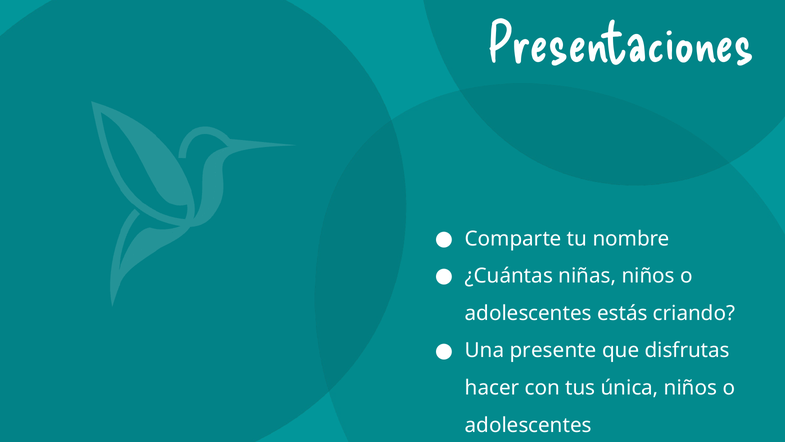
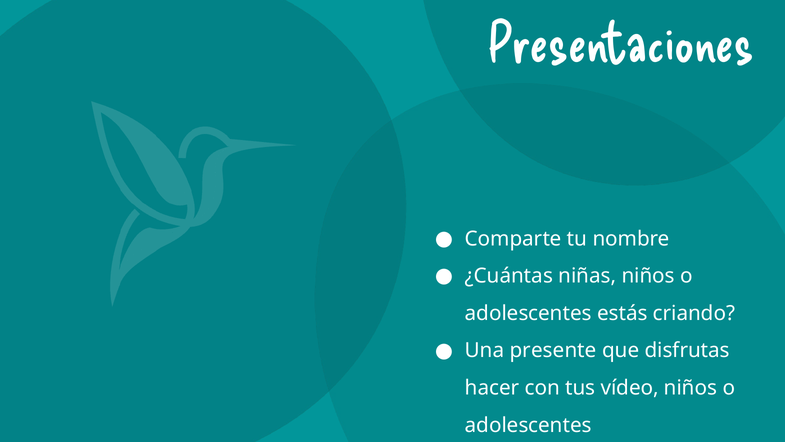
única: única -> vídeo (630, 388)
